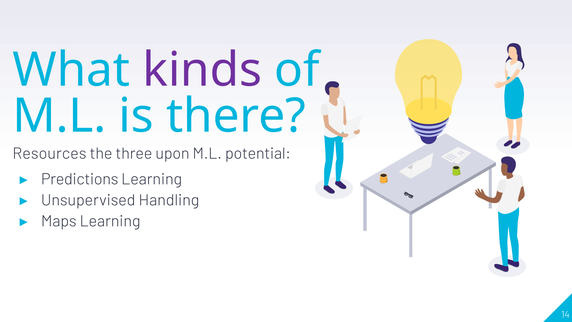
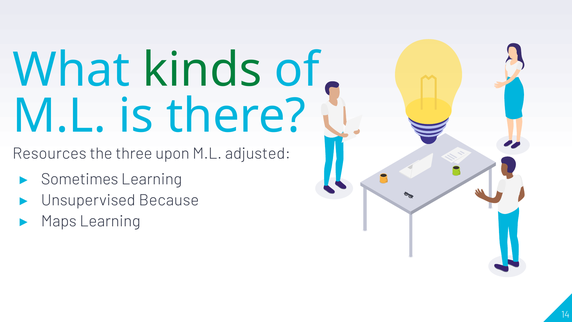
kinds colour: purple -> green (202, 70)
potential: potential -> adjusted (258, 153)
Predictions: Predictions -> Sometimes (80, 179)
Handling: Handling -> Because (169, 200)
